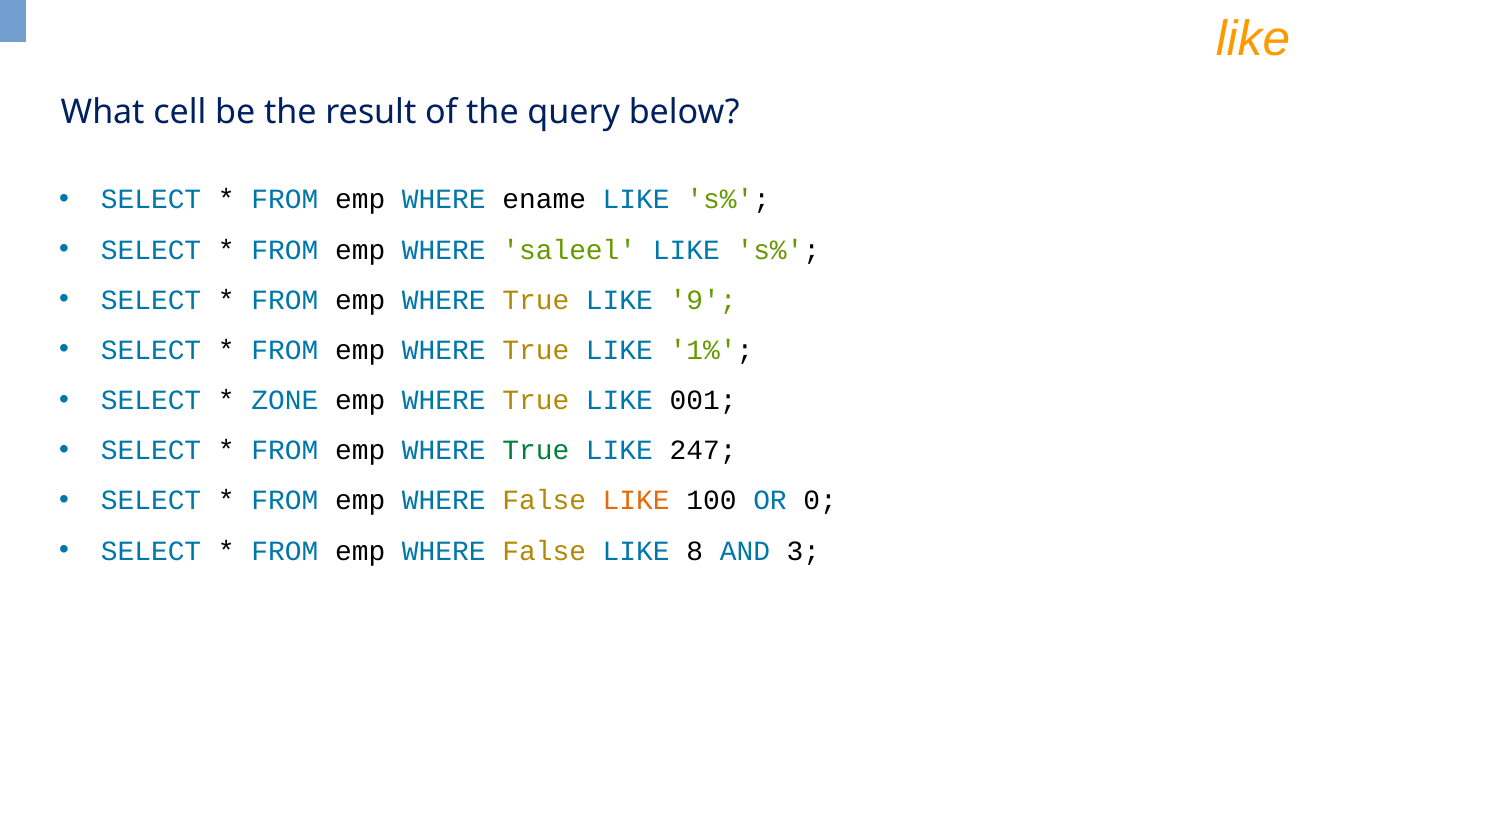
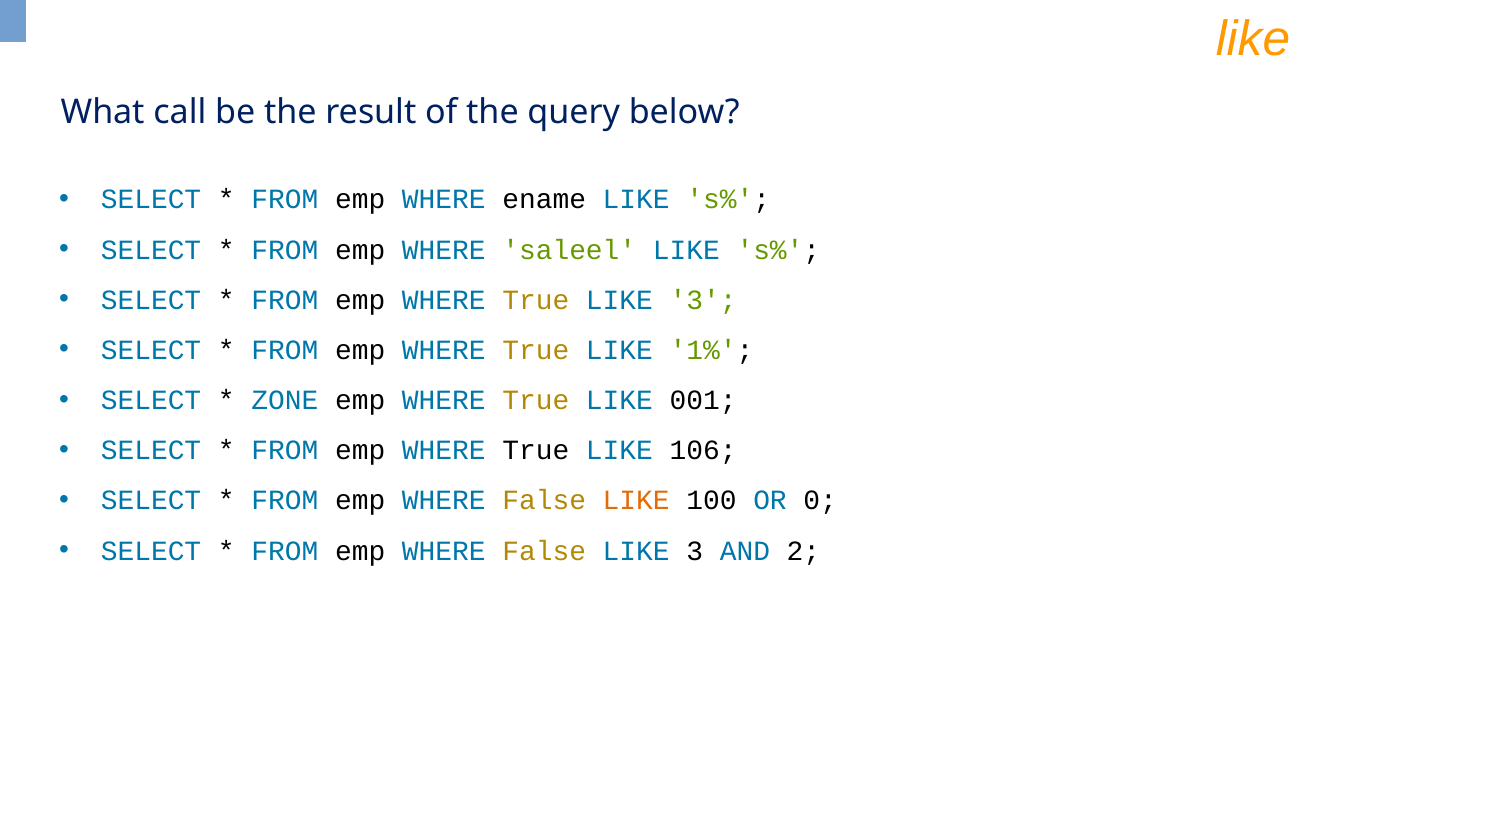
cell: cell -> call (180, 113)
True LIKE 9: 9 -> 3 (703, 300)
True colour: green -> black (536, 451)
247: 247 -> 106 (703, 451)
False LIKE 8: 8 -> 3 (695, 551)
3: 3 -> 2 (803, 551)
